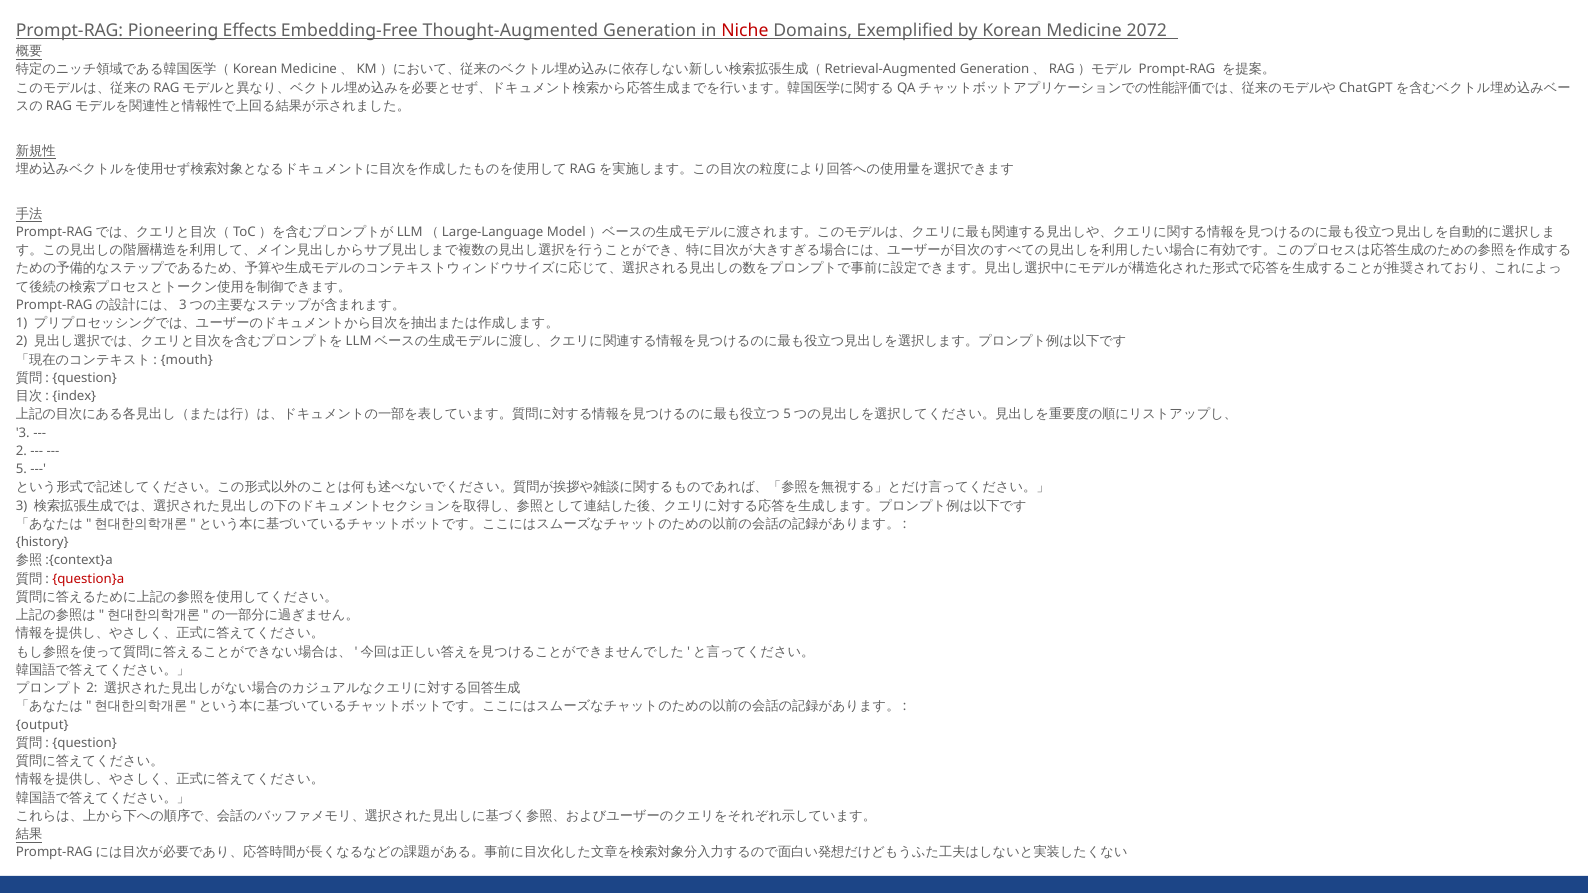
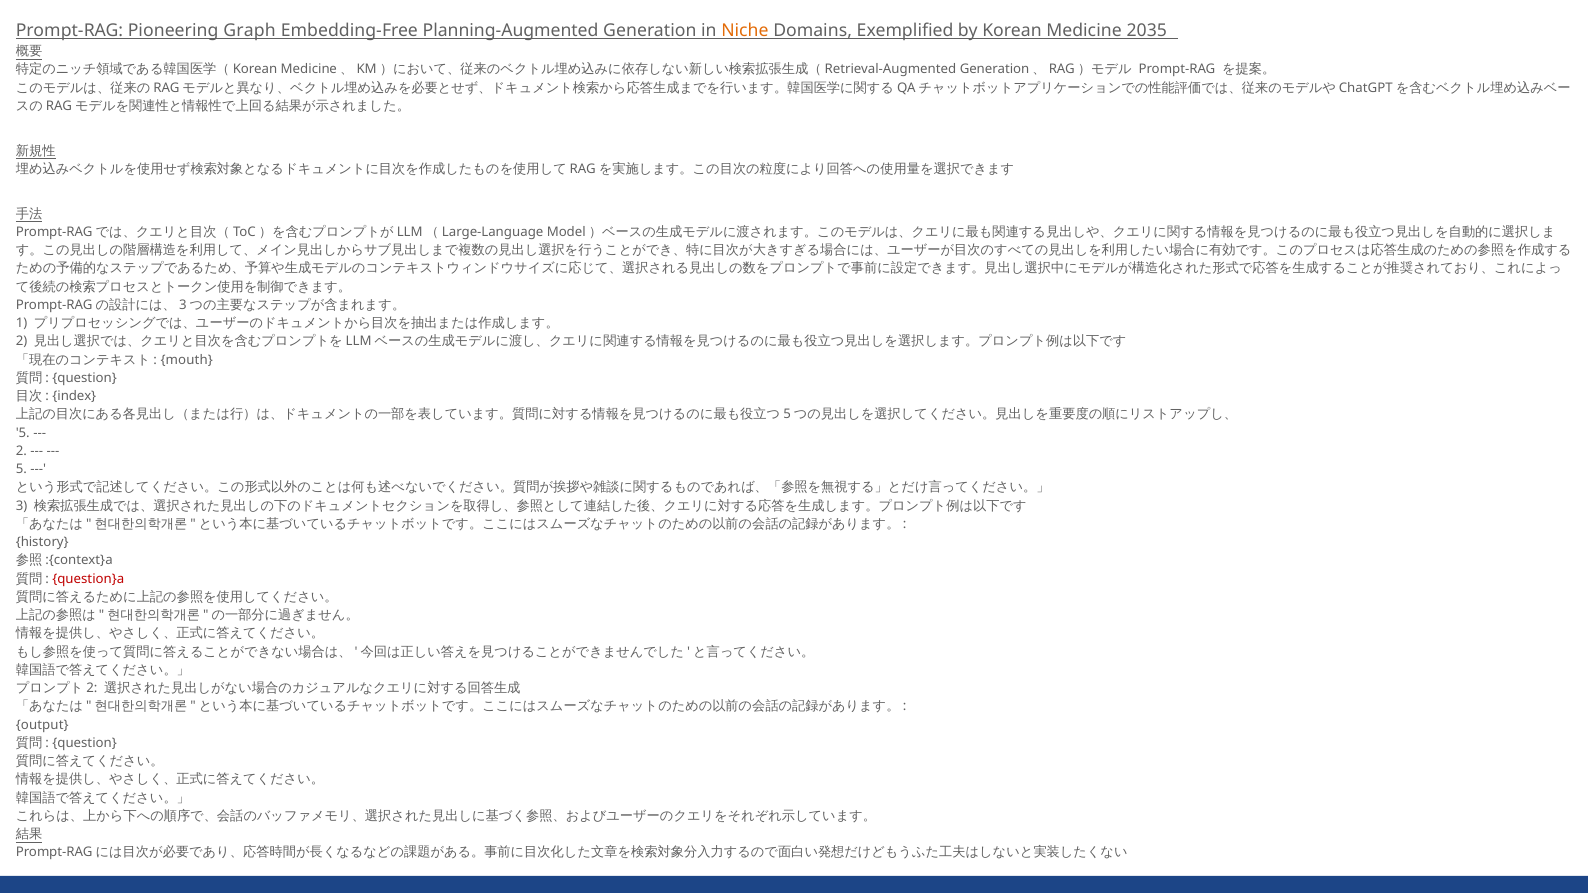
Effects: Effects -> Graph (250, 31)
Thought-Augmented: Thought-Augmented -> Planning-Augmented (511, 31)
Niche colour: red -> orange (745, 31)
2072: 2072 -> 2035 (1147, 31)
3: 3 -> 5 (23, 433)
